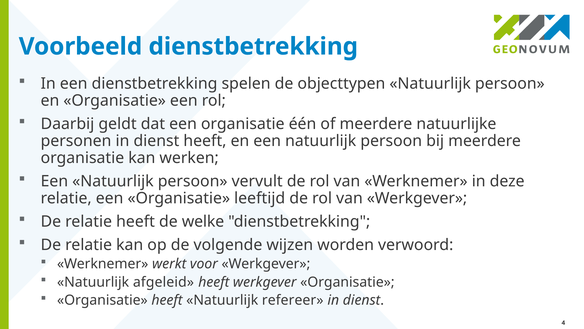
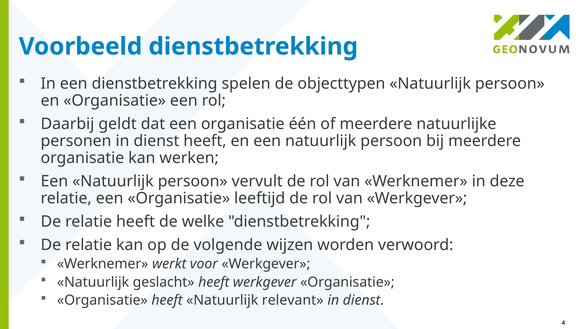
afgeleid: afgeleid -> geslacht (164, 282)
refereer: refereer -> relevant (293, 300)
